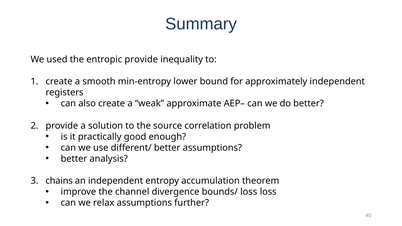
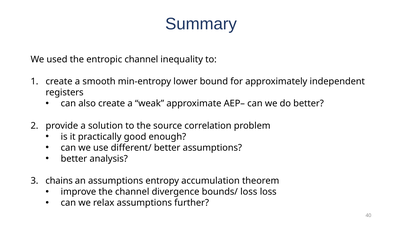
entropic provide: provide -> channel (141, 59)
an independent: independent -> assumptions (116, 181)
